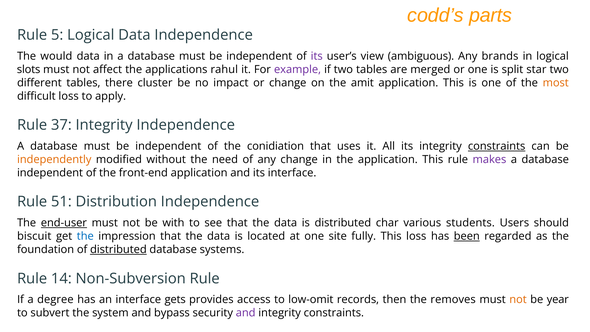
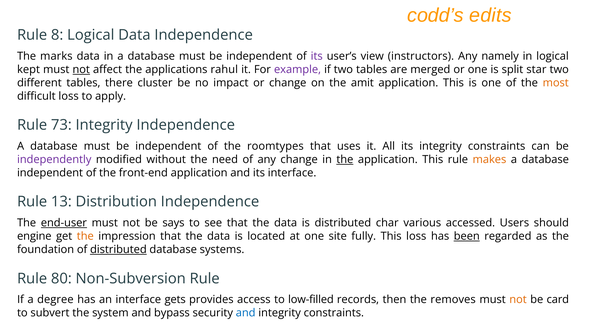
parts: parts -> edits (490, 15)
5: 5 -> 8 (57, 35)
would: would -> marks (56, 56)
ambiguous: ambiguous -> instructors (421, 56)
brands: brands -> namely (500, 56)
slots: slots -> kept (29, 69)
not underline: none -> present (81, 69)
37: 37 -> 73 (61, 125)
conidiation: conidiation -> roomtypes (275, 146)
constraints underline: present -> none (497, 146)
independently colour: orange -> purple (54, 159)
the underline: none -> present (345, 159)
makes colour: purple -> orange (489, 159)
51: 51 -> 13 (61, 202)
with: with -> says (173, 223)
students: students -> accessed (470, 223)
biscuit: biscuit -> engine (34, 236)
the colour: blue -> orange (85, 236)
14: 14 -> 80 (61, 278)
low-omit: low-omit -> low-filled (311, 299)
year: year -> card (558, 299)
and colour: purple -> blue (246, 313)
